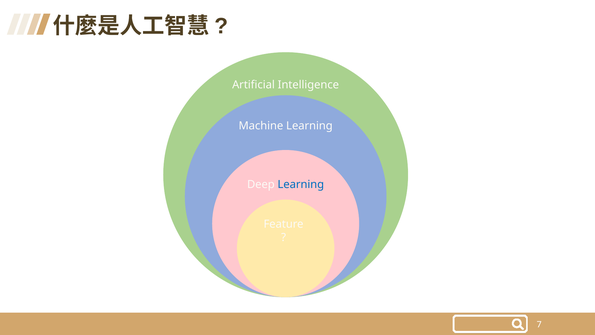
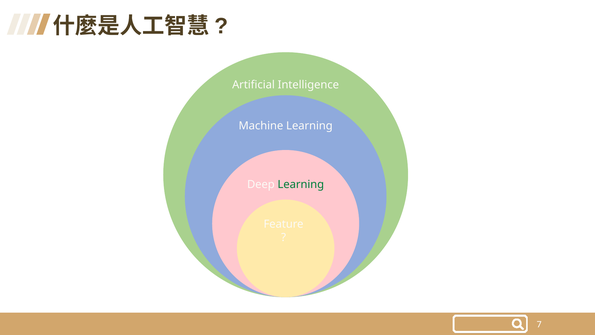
Learning colour: blue -> green (301, 184)
